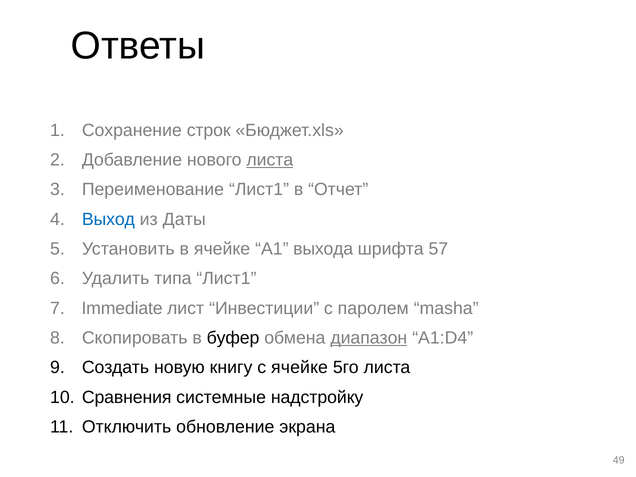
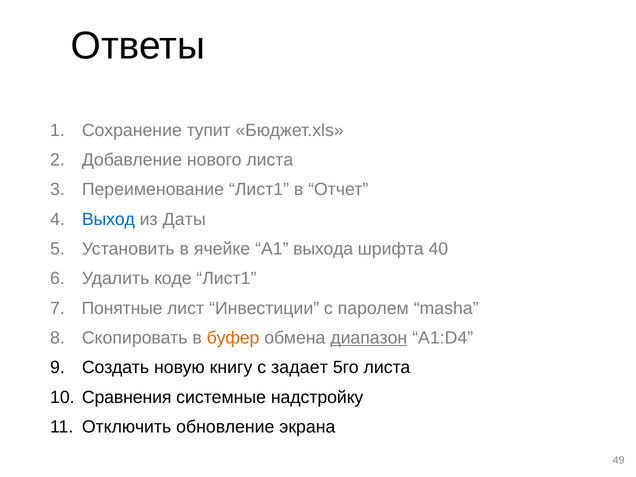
строк: строк -> тупит (209, 130)
листа underline: present -> none (270, 160)
57: 57 -> 40 (438, 249)
типа: типа -> коде (173, 279)
Immediate: Immediate -> Понятные (122, 308)
буфер colour: black -> orange (233, 338)
с ячейке: ячейке -> задает (299, 368)
